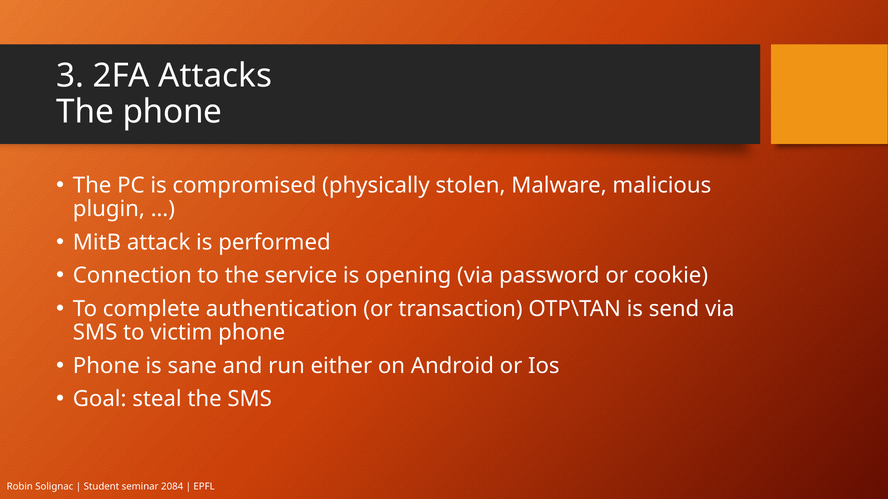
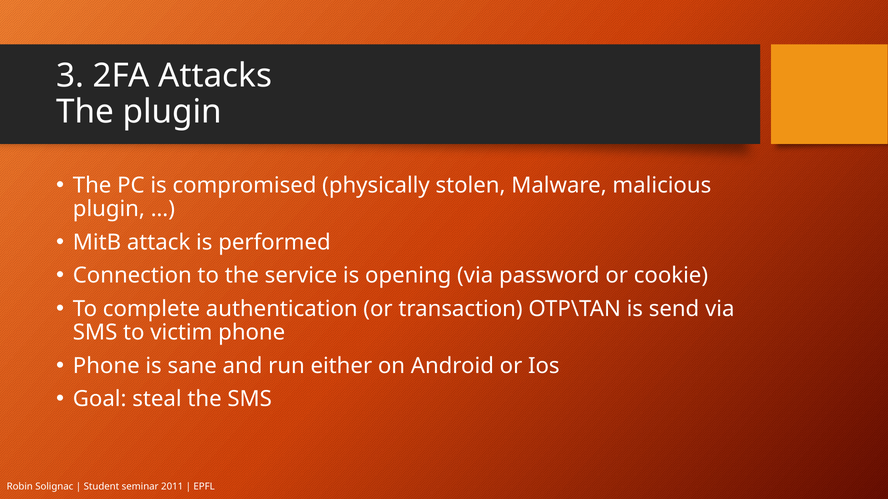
The phone: phone -> plugin (172, 112)
2084: 2084 -> 2011 (172, 487)
